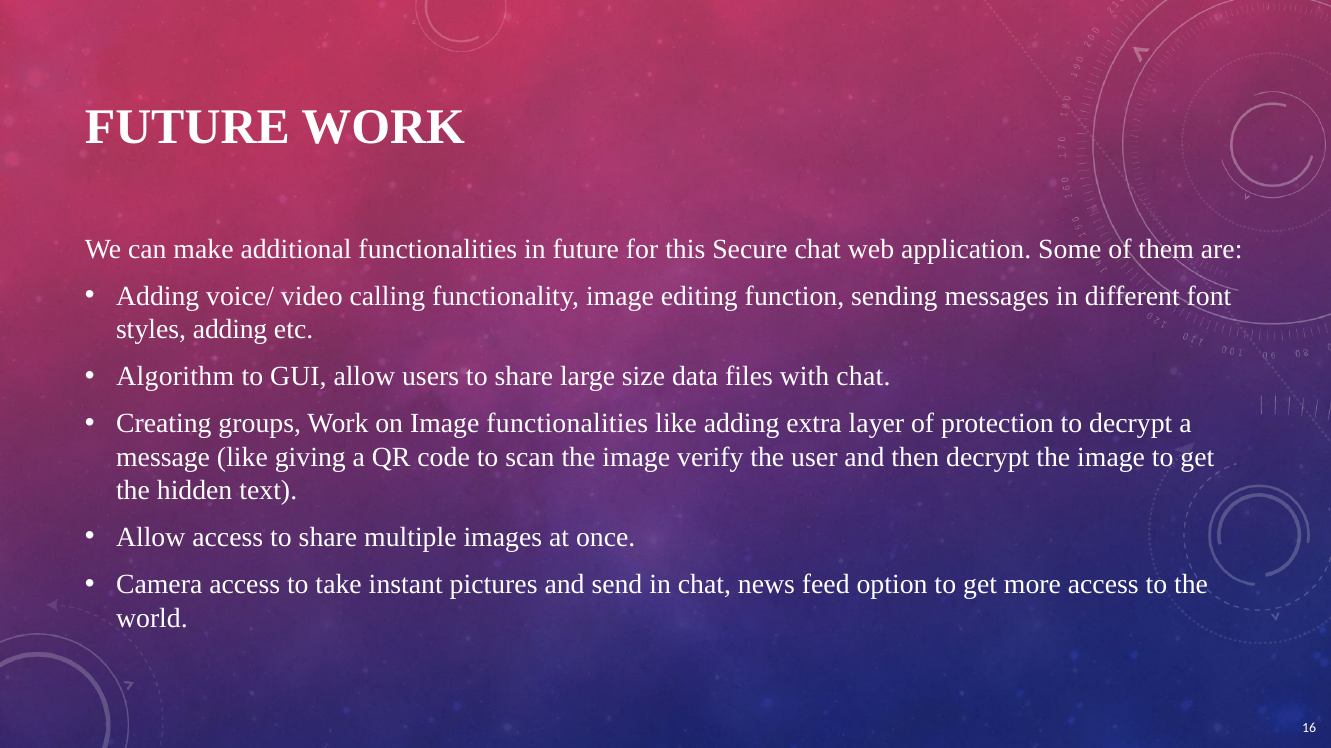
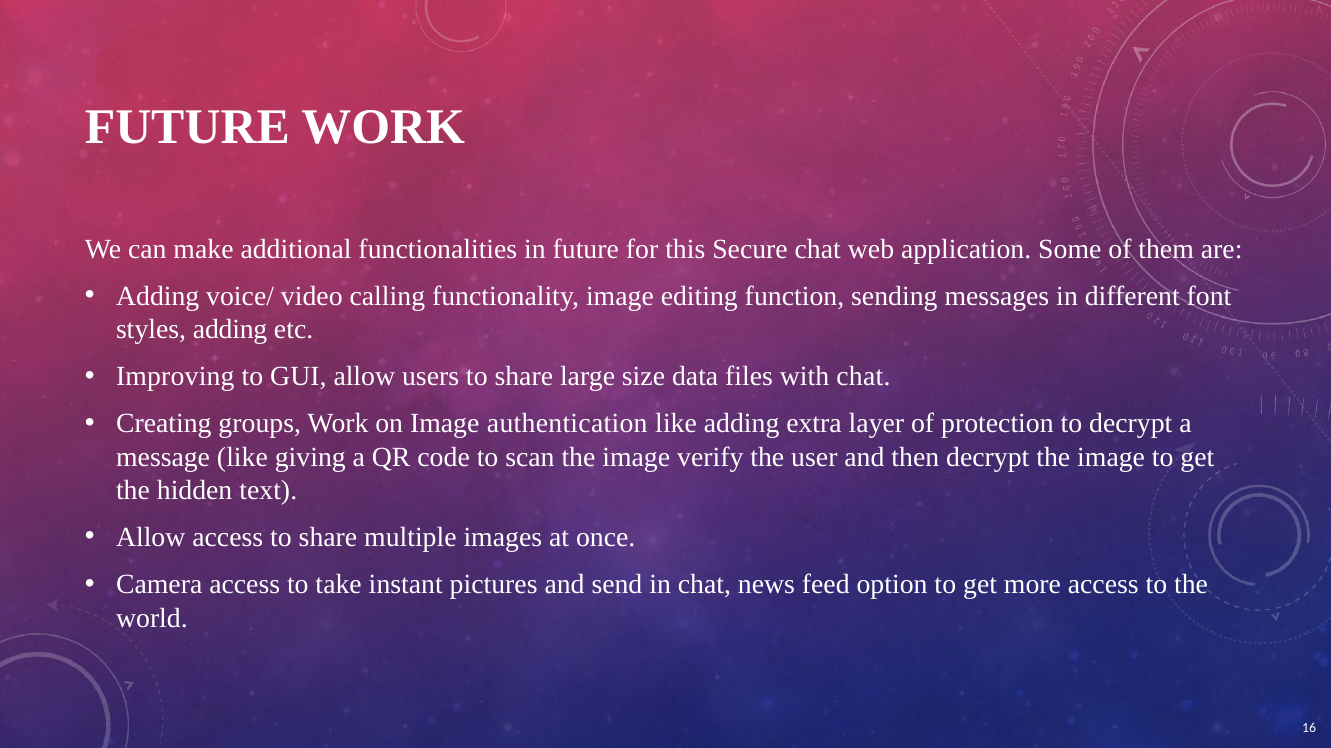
Algorithm: Algorithm -> Improving (175, 377)
Image functionalities: functionalities -> authentication (567, 424)
